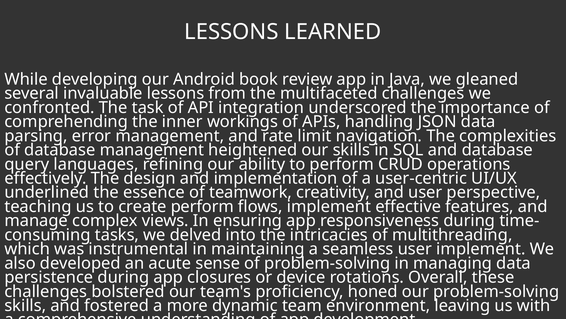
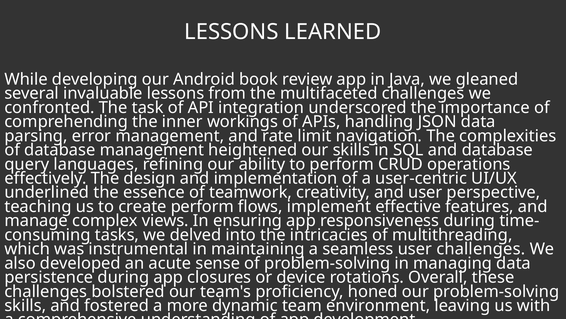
user implement: implement -> challenges (481, 249)
